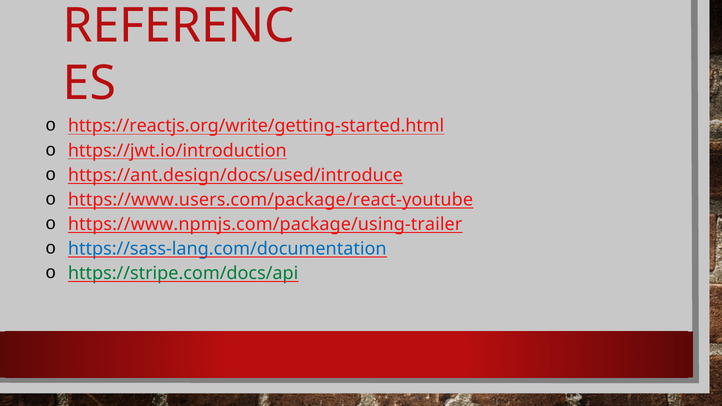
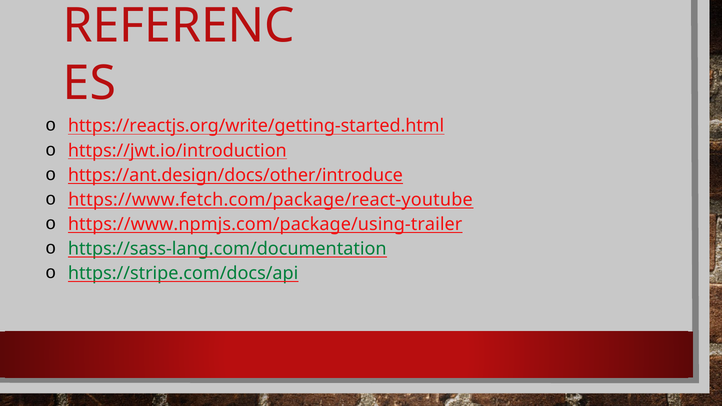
https://ant.design/docs/used/introduce: https://ant.design/docs/used/introduce -> https://ant.design/docs/other/introduce (235, 175)
https://www.users.com/package/react-youtube: https://www.users.com/package/react-youtube -> https://www.fetch.com/package/react-youtube (270, 200)
https://sass-lang.com/documentation colour: blue -> green (227, 249)
